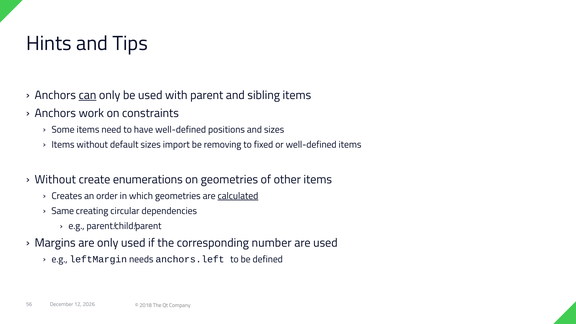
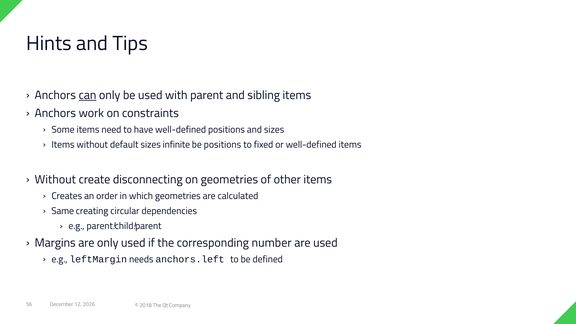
import: import -> infinite (176, 145)
be removing: removing -> positions (223, 145)
enumerations: enumerations -> disconnecting (148, 179)
calculated underline: present -> none (238, 196)
